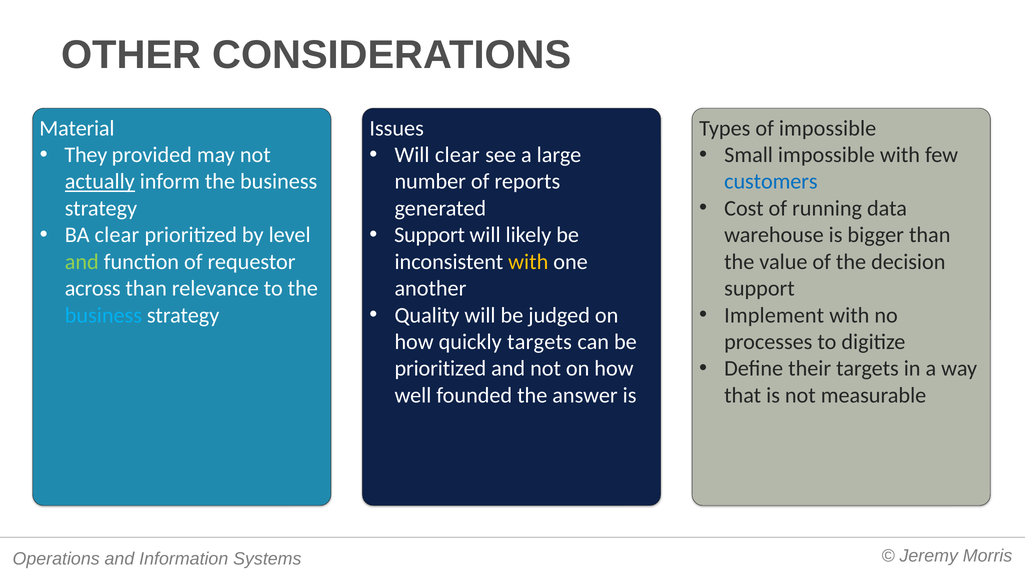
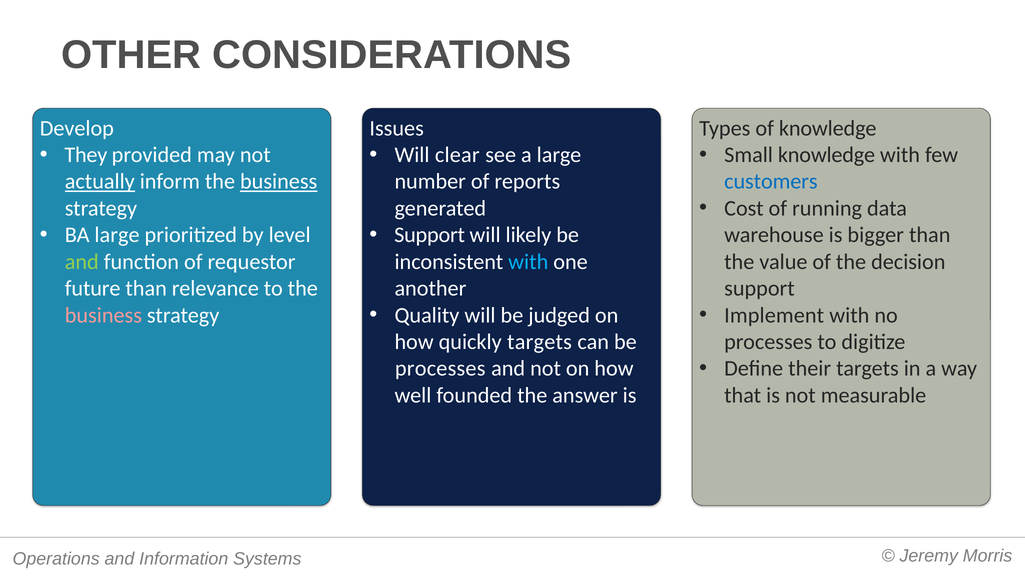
Material: Material -> Develop (77, 128)
of impossible: impossible -> knowledge (828, 128)
Small impossible: impossible -> knowledge (827, 155)
business underline: none -> present (279, 182)
BA clear: clear -> large (117, 235)
with colour: yellow -> light blue (528, 262)
across: across -> future (93, 288)
business colour: light blue -> pink (103, 315)
prioritized: prioritized -> processes (440, 368)
